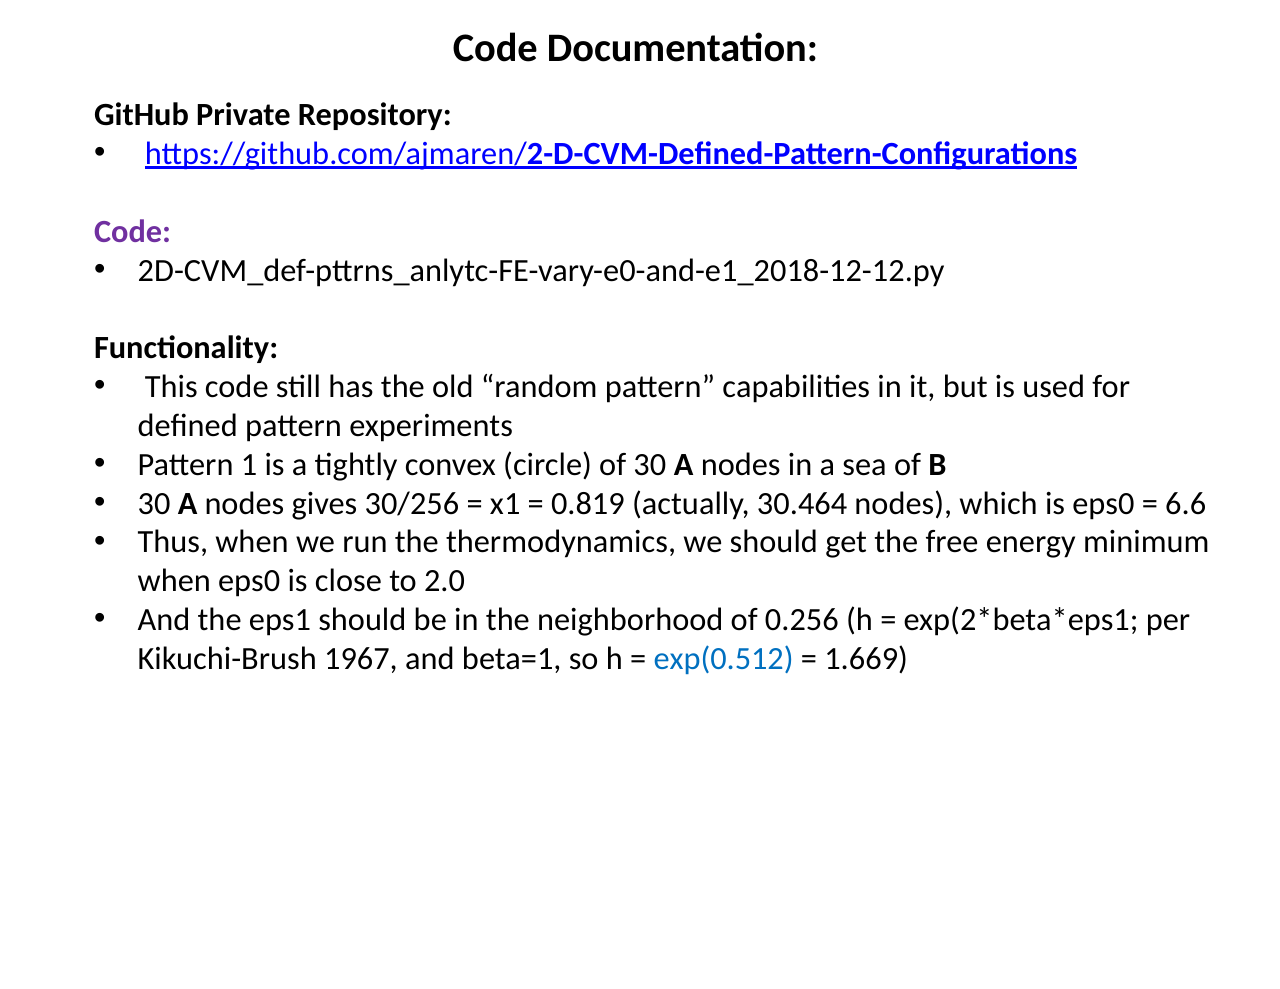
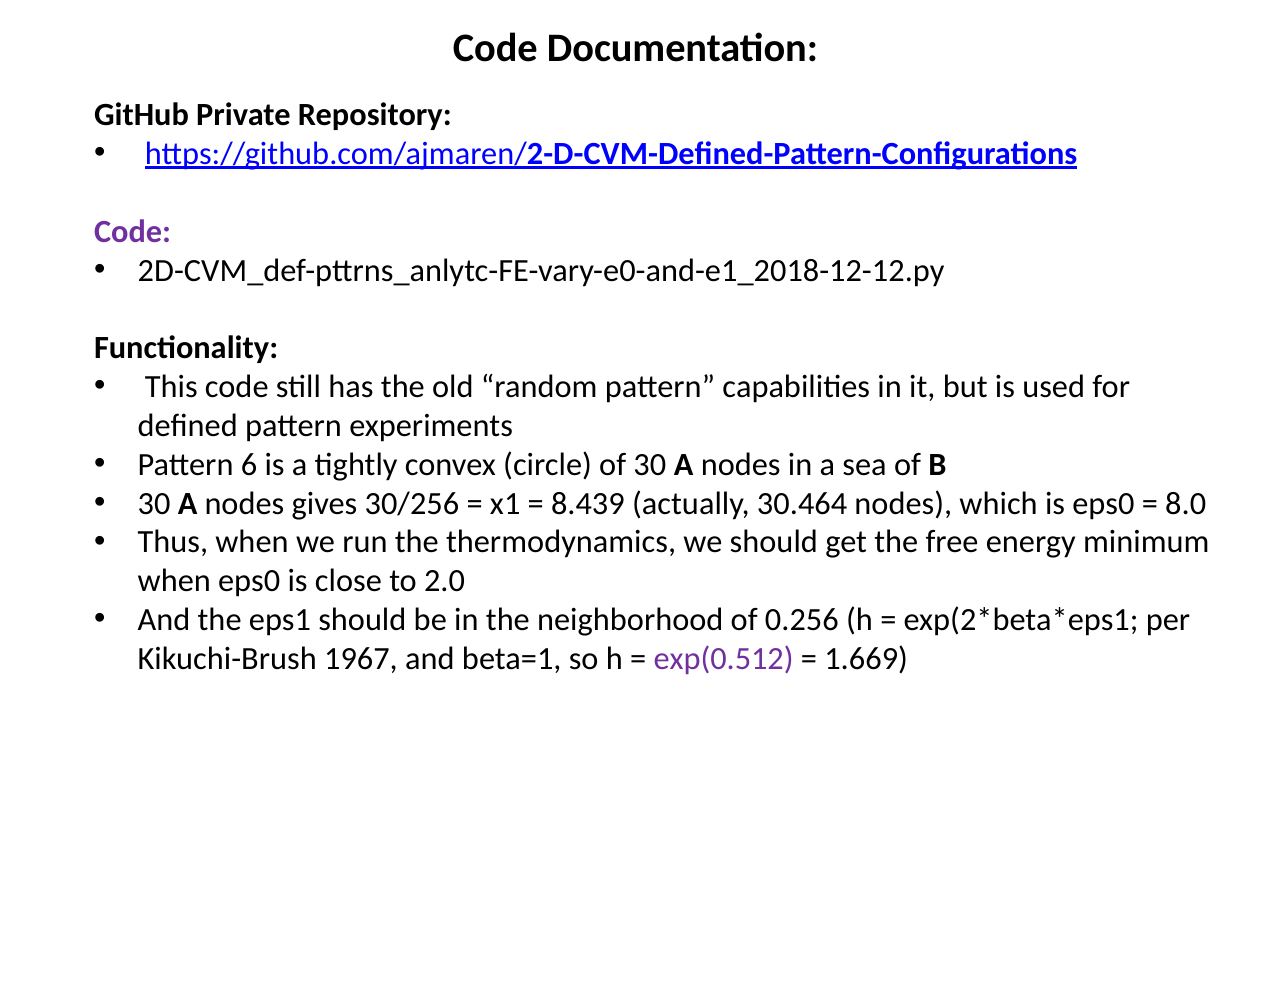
1: 1 -> 6 (249, 465)
0.819: 0.819 -> 8.439 (588, 504)
6.6: 6.6 -> 8.0 (1186, 504)
exp(0.512 colour: blue -> purple (724, 659)
